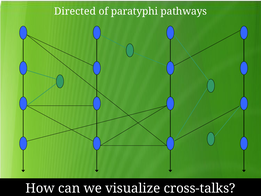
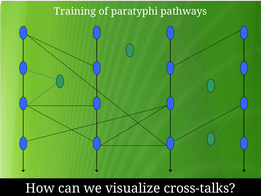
Directed: Directed -> Training (75, 11)
